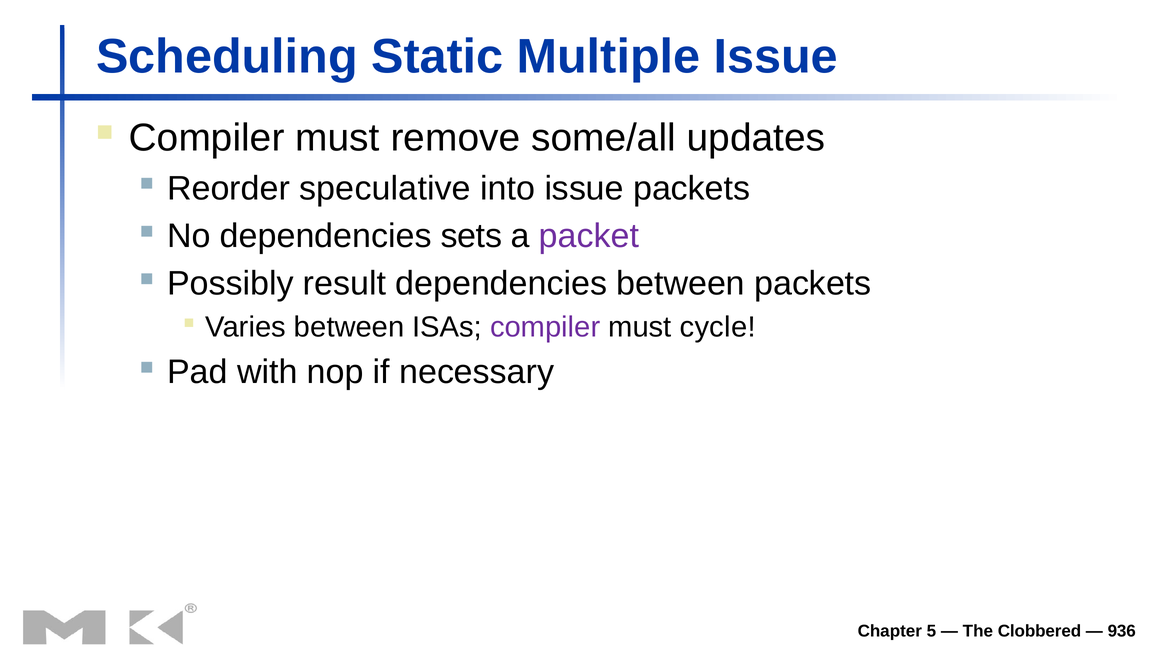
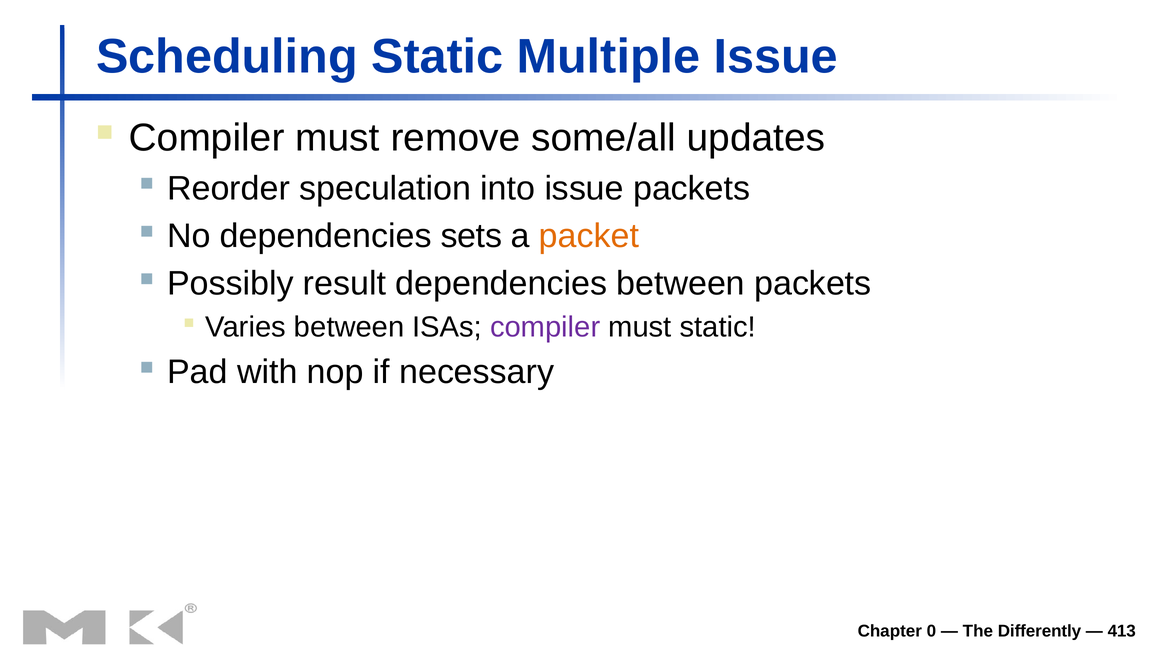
speculative: speculative -> speculation (385, 188)
packet colour: purple -> orange (589, 236)
must cycle: cycle -> static (718, 327)
5: 5 -> 0 (931, 632)
Clobbered: Clobbered -> Differently (1039, 632)
936: 936 -> 413 (1122, 632)
